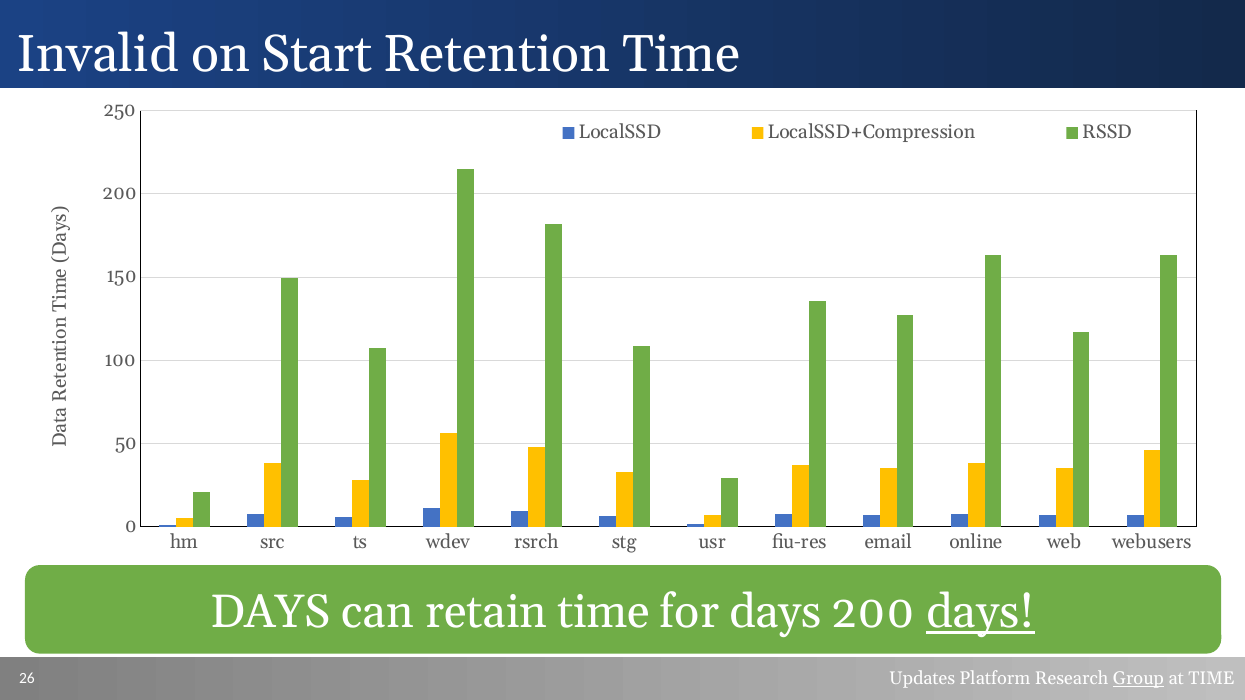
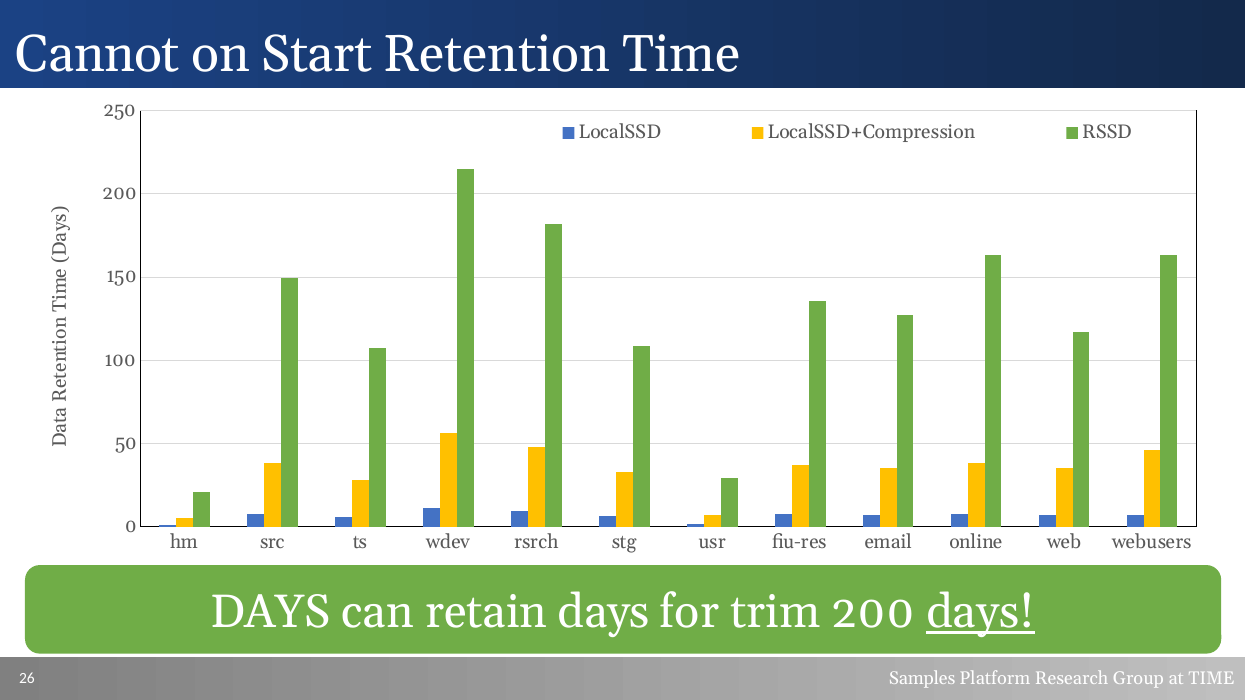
Invalid: Invalid -> Cannot (98, 54)
retain time: time -> days (604, 613)
for days: days -> trim (775, 613)
Updates: Updates -> Samples (922, 679)
Group underline: present -> none (1138, 679)
